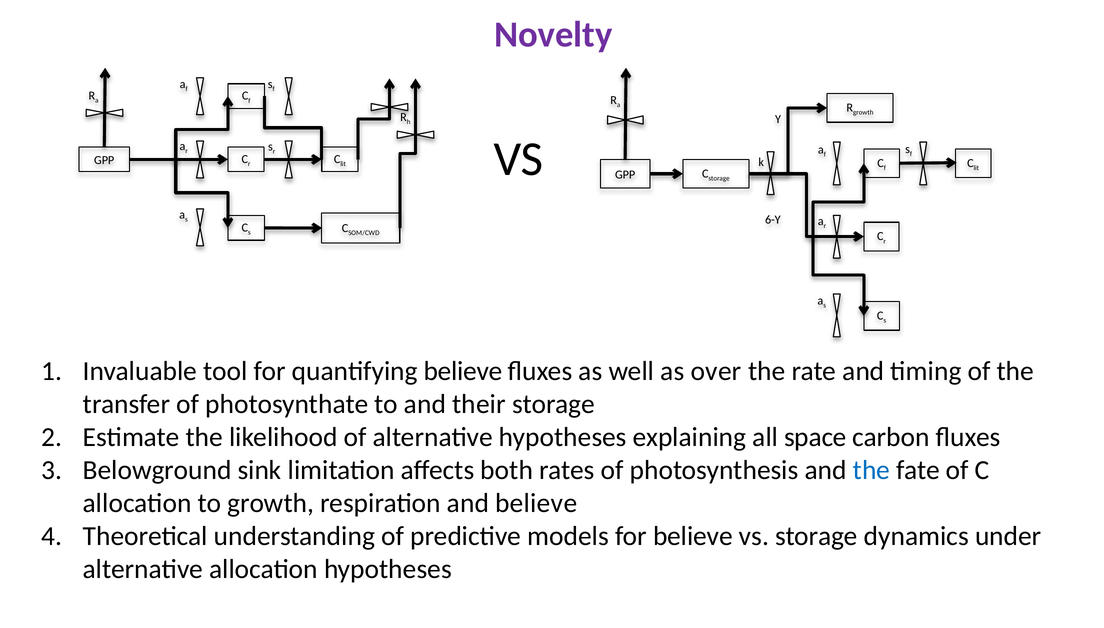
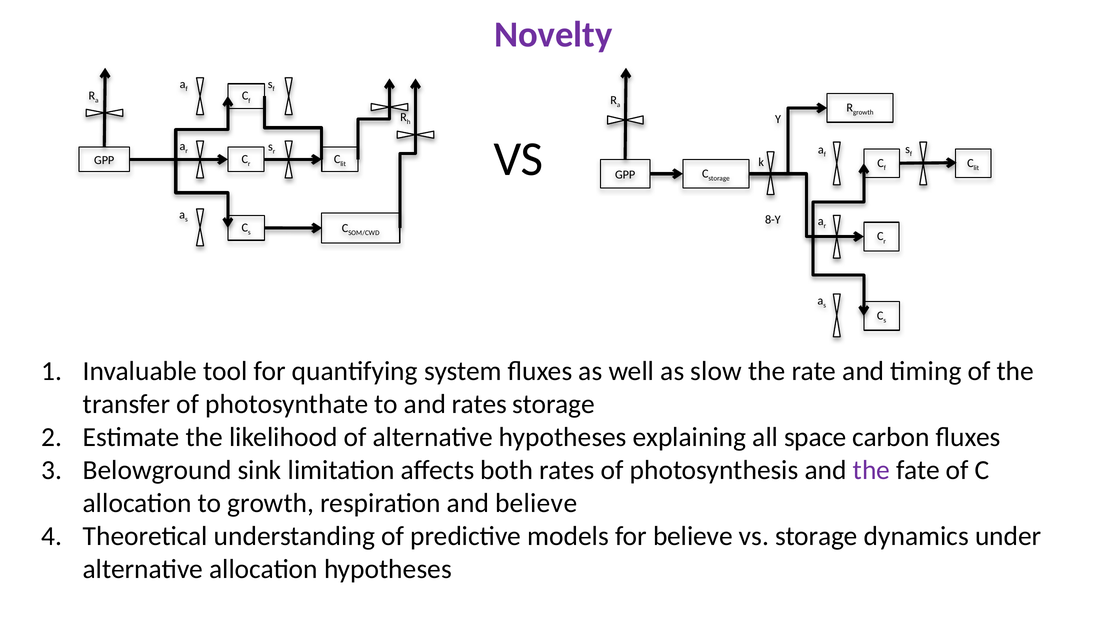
6-Y: 6-Y -> 8-Y (773, 220)
quantifying believe: believe -> system (463, 371)
over: over -> slow (716, 371)
and their: their -> rates (479, 404)
the colour: blue -> purple (871, 470)
